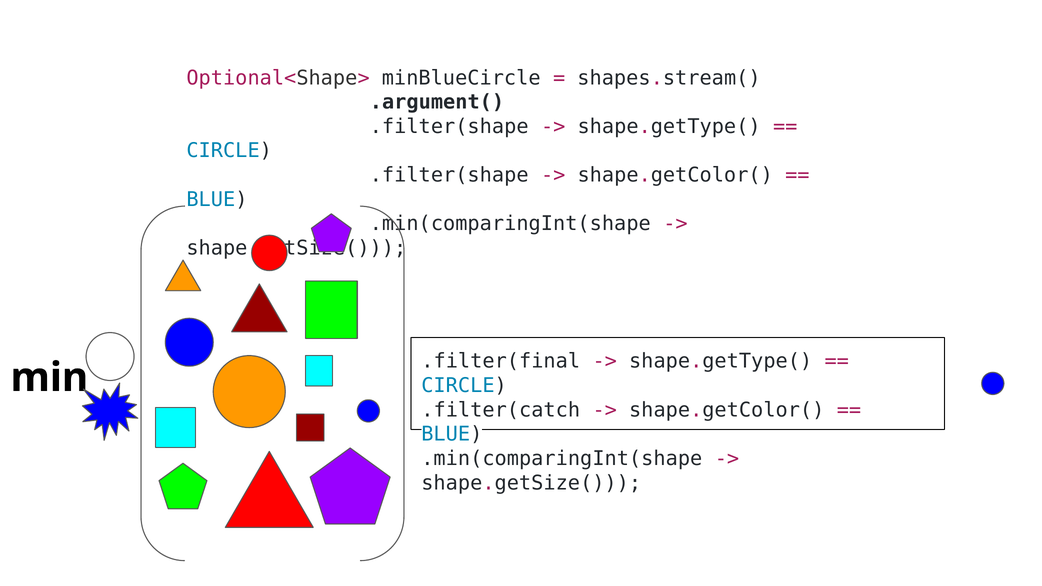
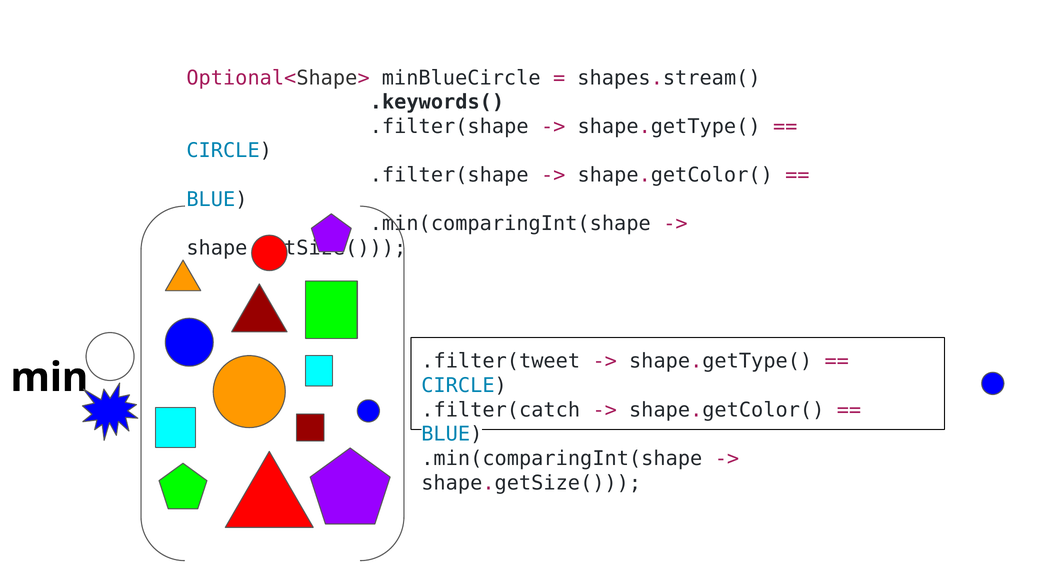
.argument(: .argument( -> .keywords( (437, 102)
.filter(final: .filter(final -> .filter(tweet (501, 361)
